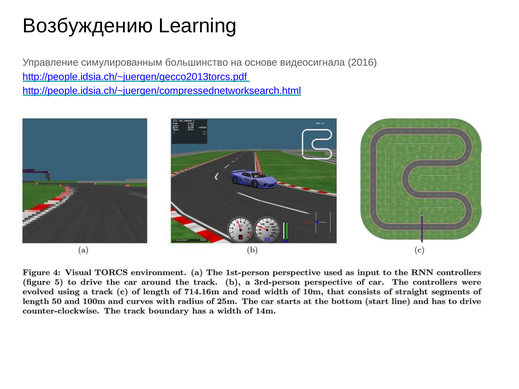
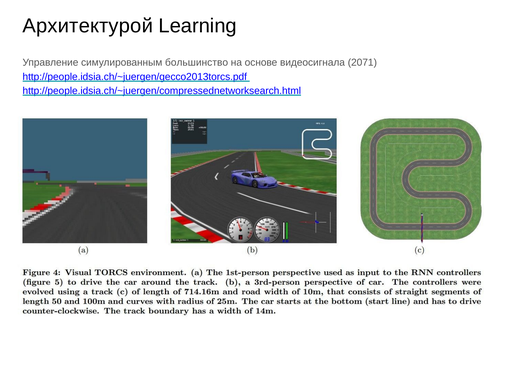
Возбуждению: Возбуждению -> Архитектурой (88, 26)
2016: 2016 -> 2071 (362, 63)
